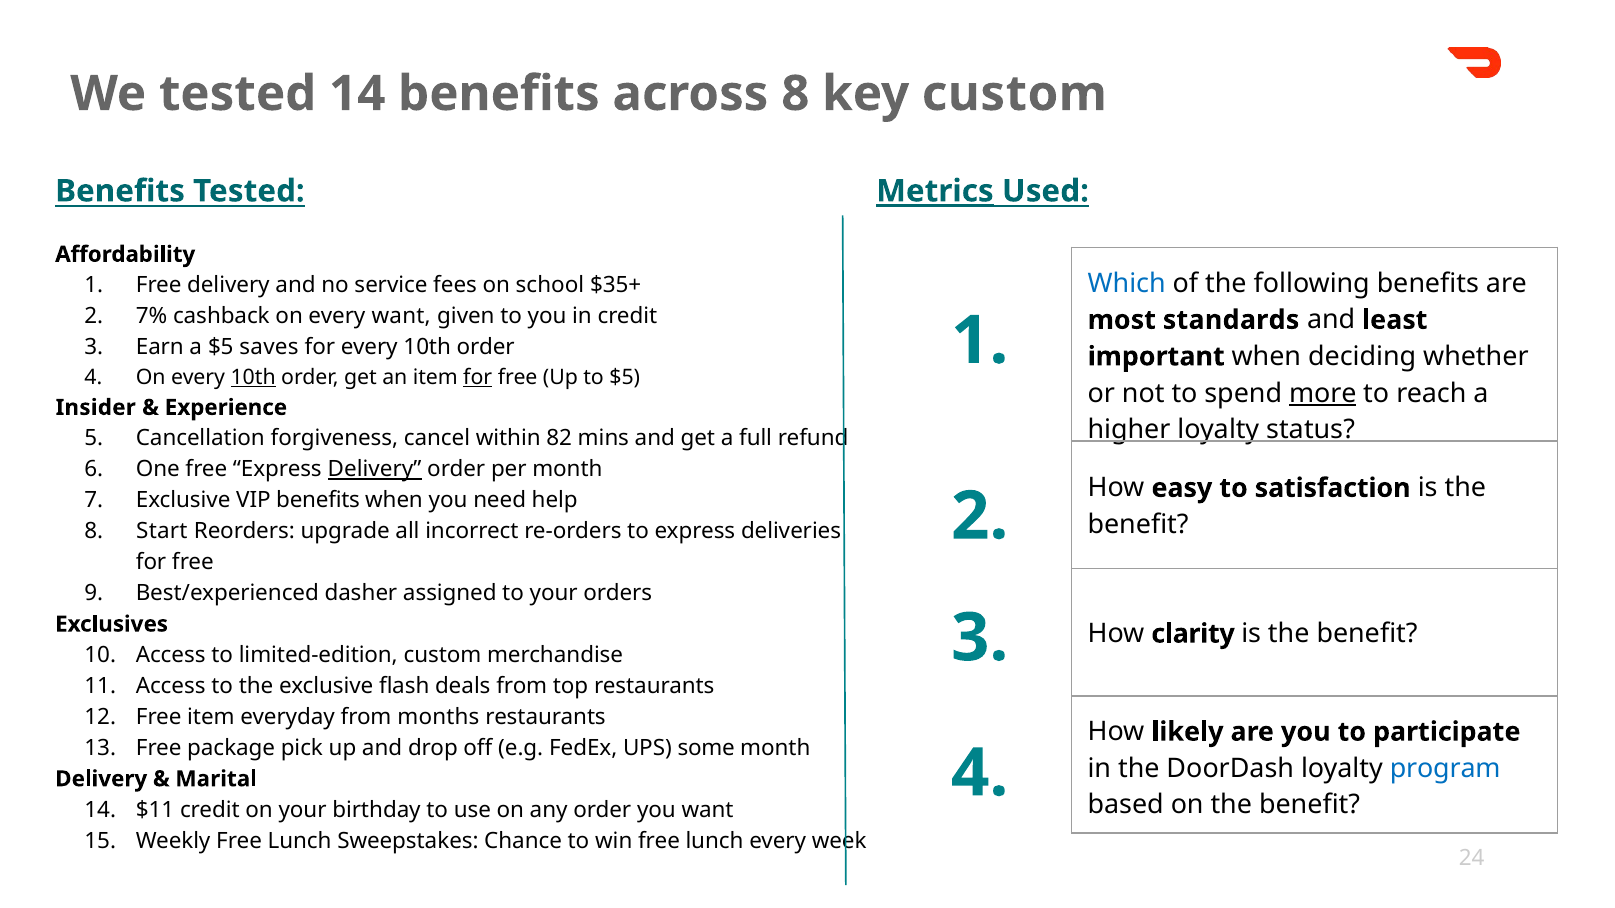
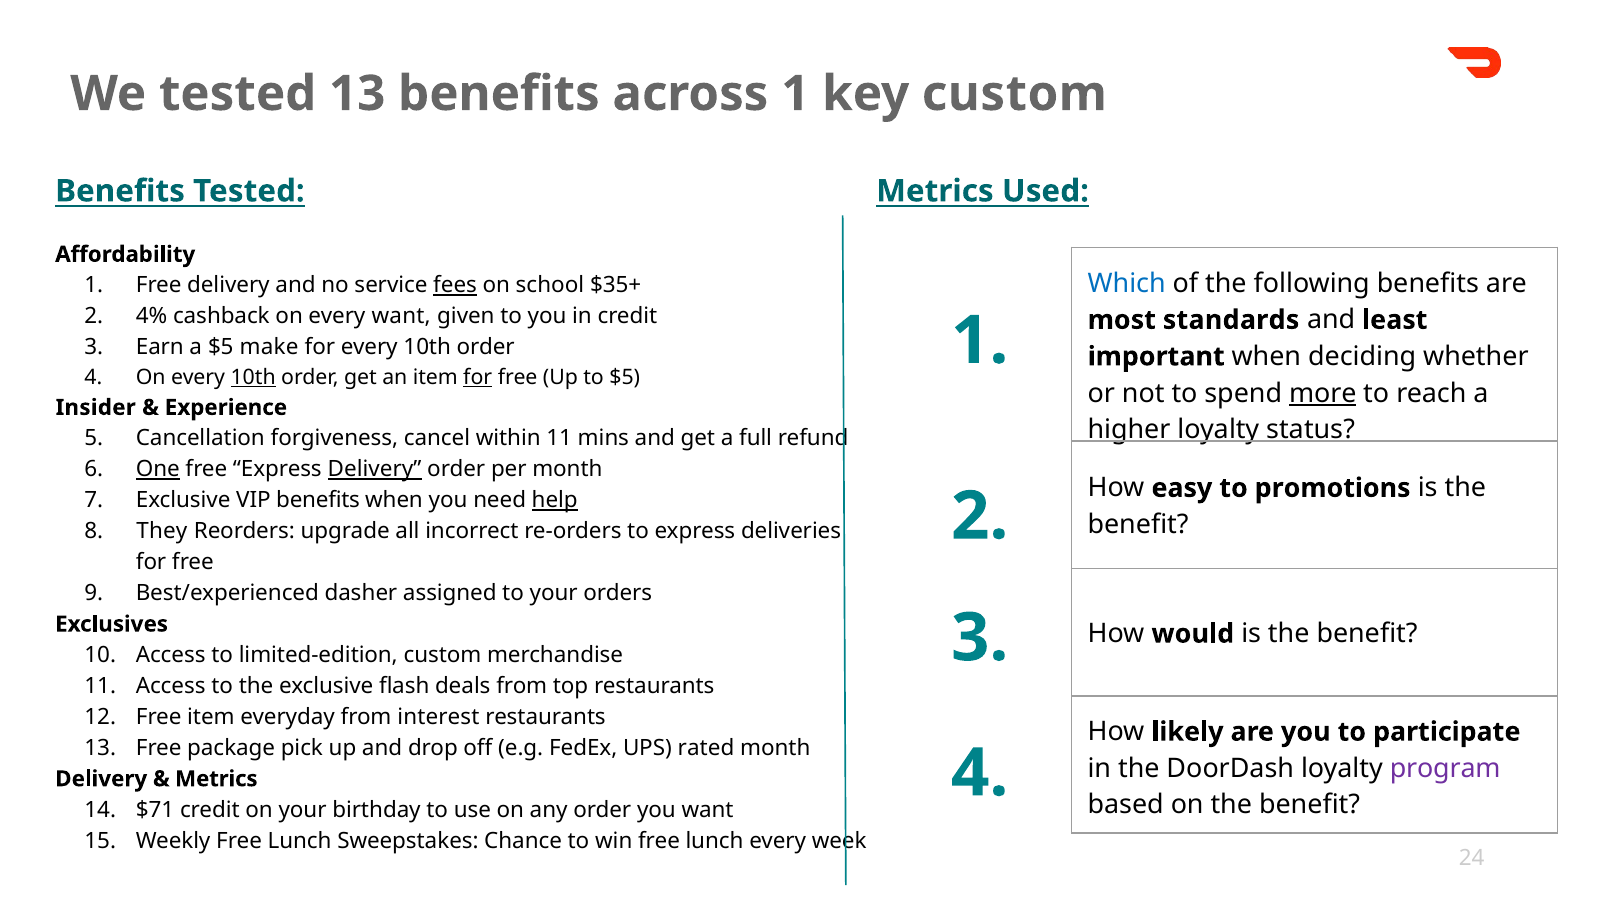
tested 14: 14 -> 13 (357, 94)
across 8: 8 -> 1 (795, 94)
Metrics underline: present -> none (935, 191)
fees underline: none -> present (455, 285)
7%: 7% -> 4% (152, 316)
saves: saves -> make (269, 347)
within 82: 82 -> 11 (559, 439)
One underline: none -> present (158, 470)
satisfaction: satisfaction -> promotions (1333, 488)
help underline: none -> present (555, 501)
Start: Start -> They (162, 532)
clarity: clarity -> would (1193, 634)
months: months -> interest (438, 717)
some: some -> rated (706, 748)
program colour: blue -> purple (1445, 769)
Marital: Marital -> Metrics (216, 779)
$11: $11 -> $71 (155, 810)
